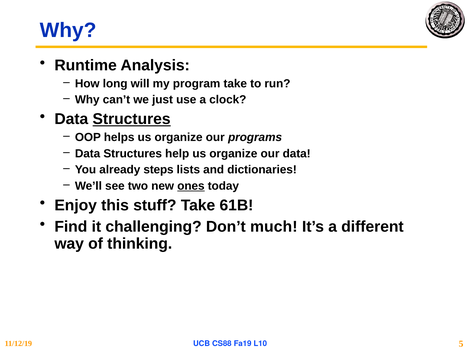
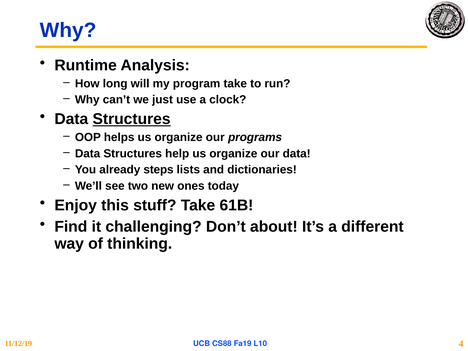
ones underline: present -> none (191, 186)
much: much -> about (274, 227)
5: 5 -> 4 (461, 344)
